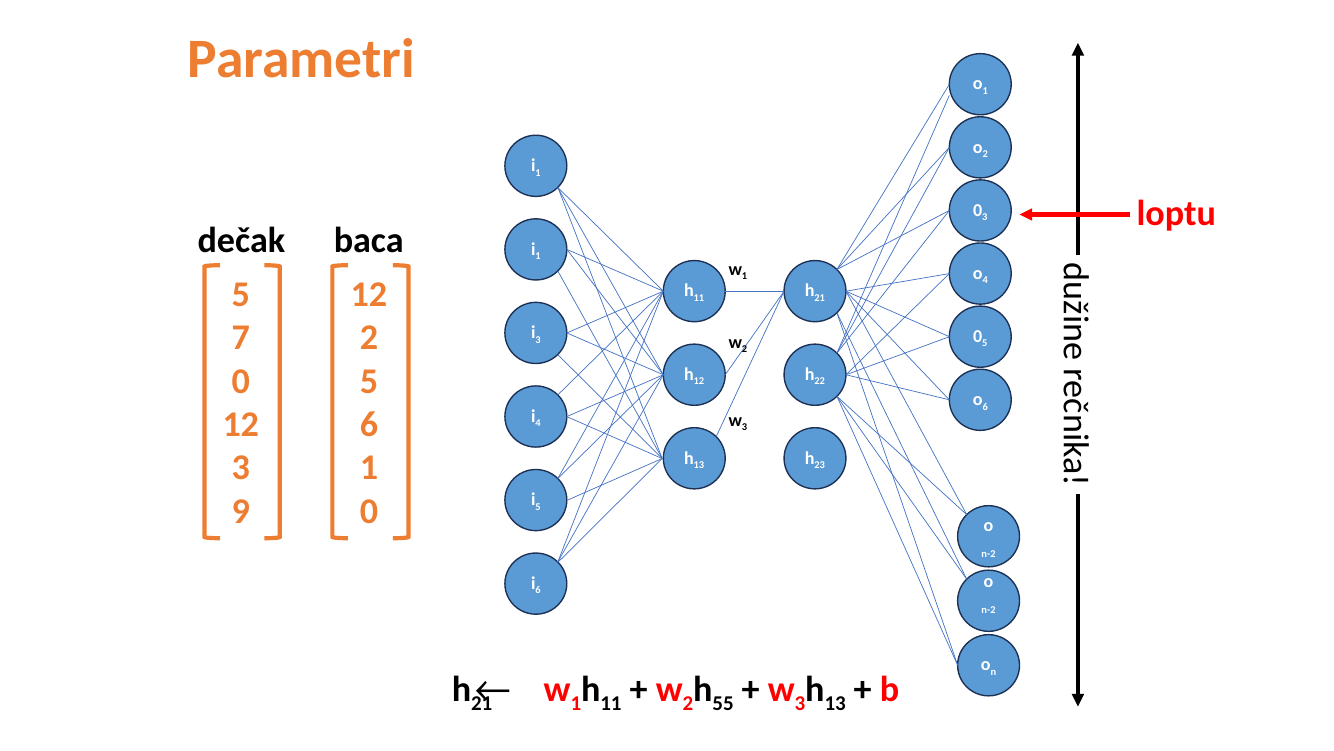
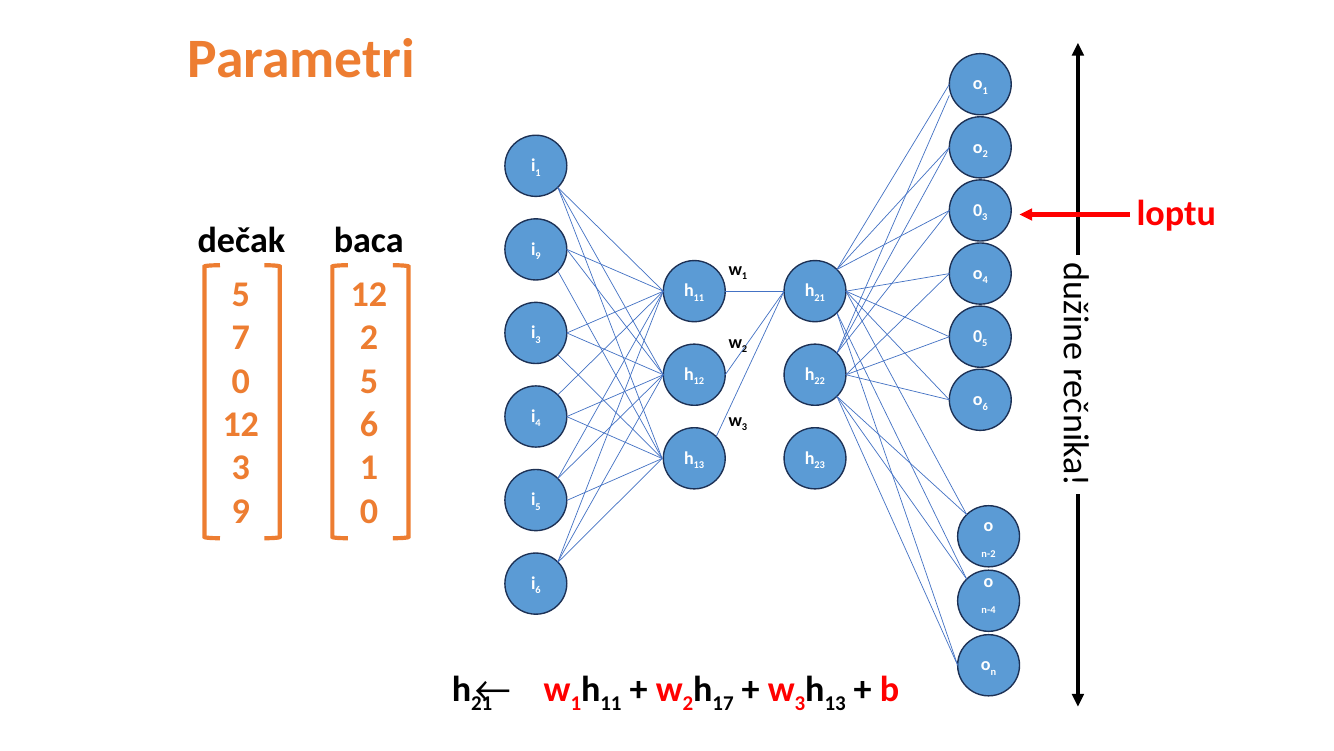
1: 1 -> 9 (538, 256)
n-2: n-2 -> n-4 (989, 609)
55: 55 -> 17 (723, 703)
